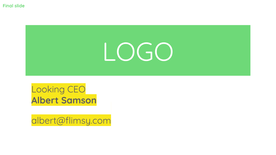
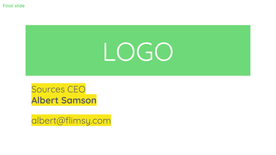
Looking: Looking -> Sources (48, 90)
